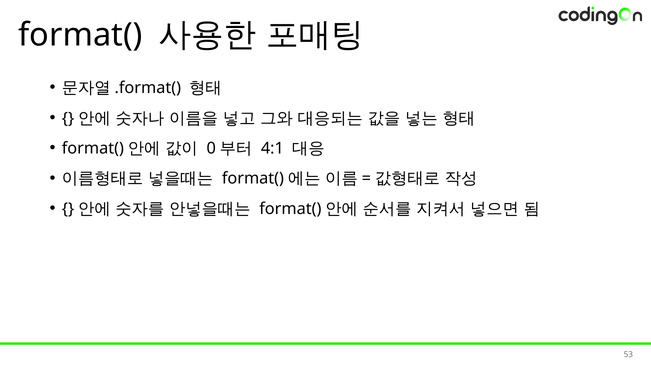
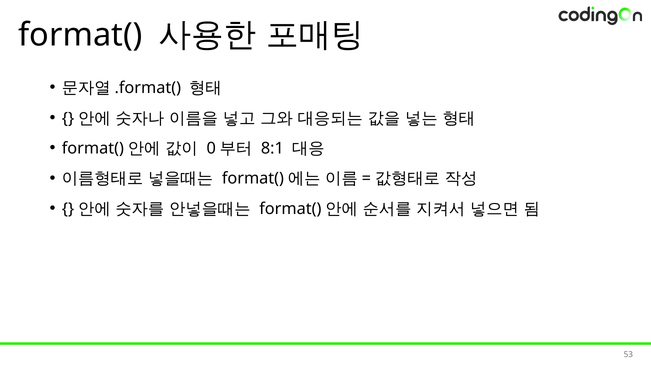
4:1: 4:1 -> 8:1 (272, 148)
